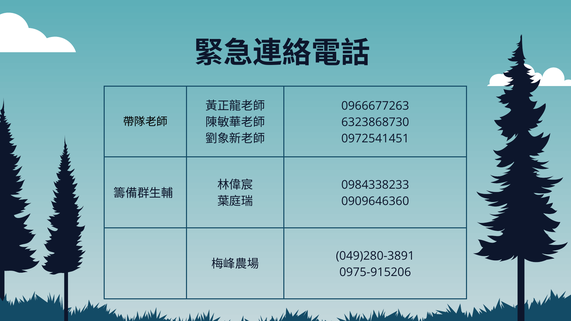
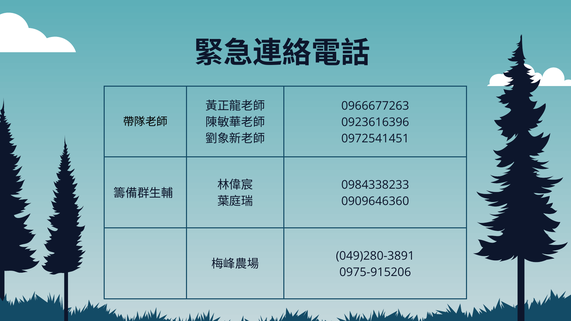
6323868730: 6323868730 -> 0923616396 (375, 122)
